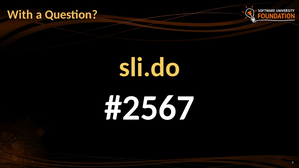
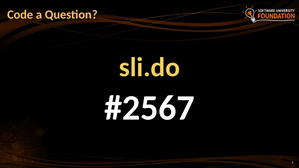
With: With -> Code (20, 15)
